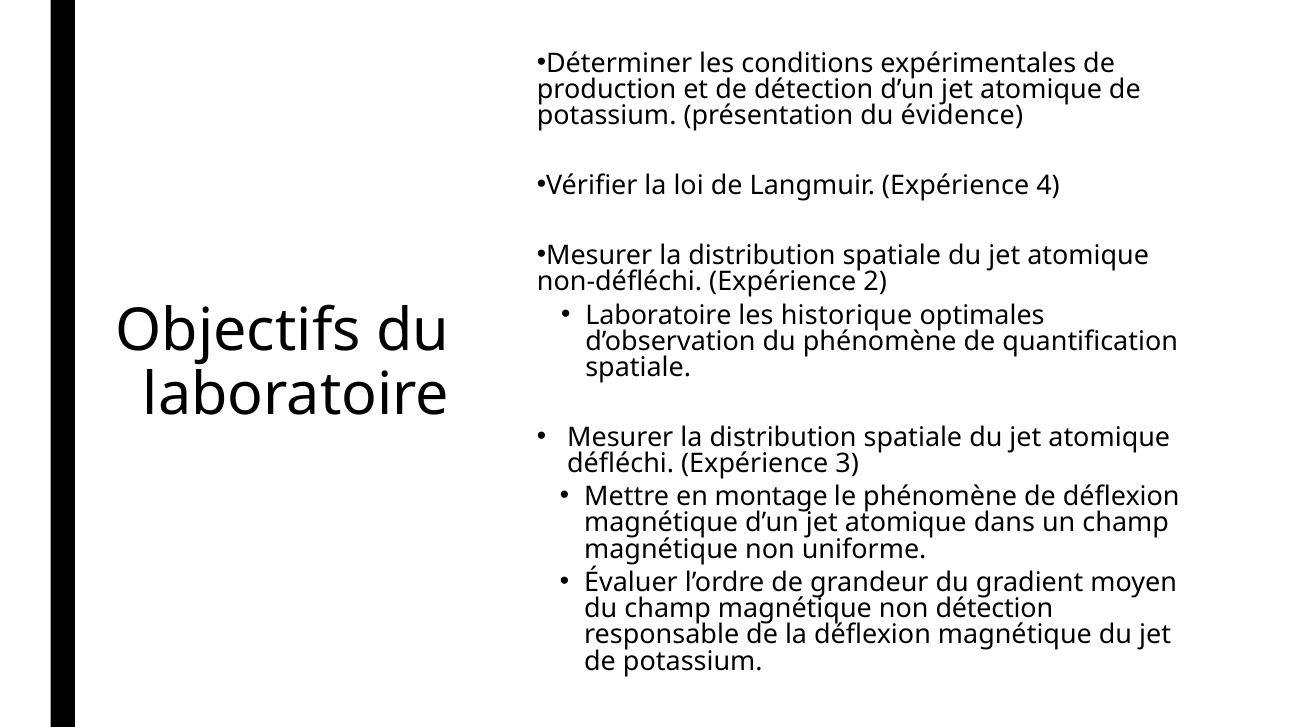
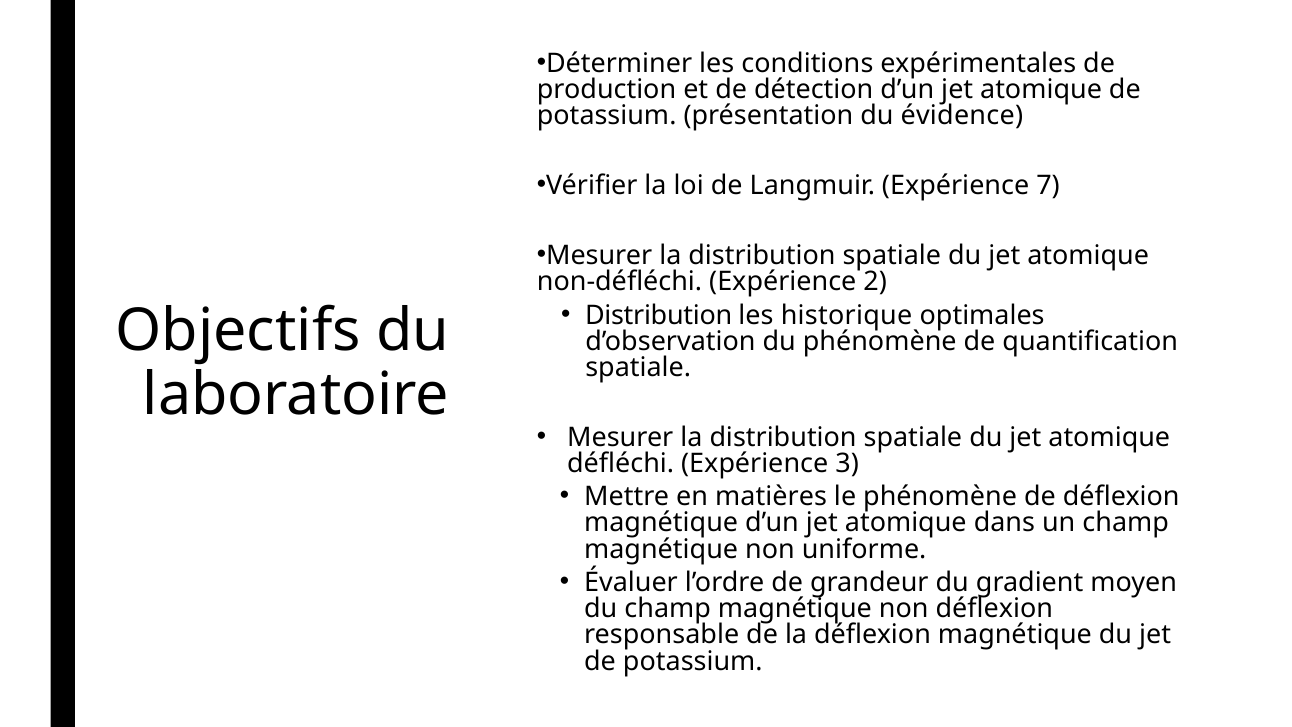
4: 4 -> 7 (1048, 186)
Laboratoire: Laboratoire -> Distribution (659, 315)
montage: montage -> matières (771, 497)
non détection: détection -> déflexion (994, 609)
